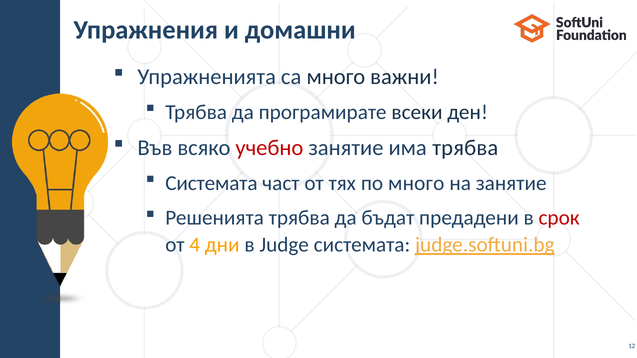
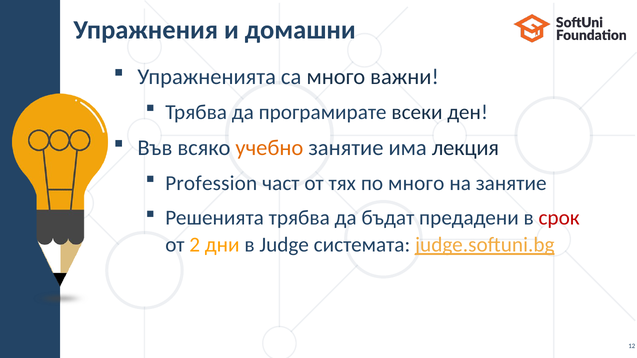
учебно colour: red -> orange (269, 148)
има трябва: трябва -> лекция (465, 148)
Системата: Системата -> Profession (211, 183)
4: 4 -> 2 (195, 245)
